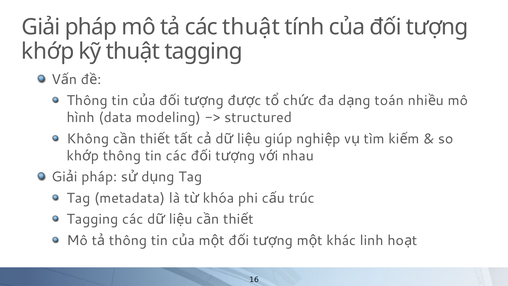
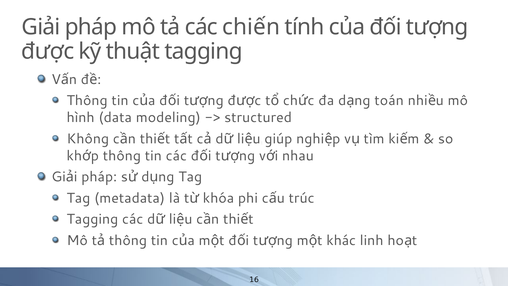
các thuật: thuật -> chiến (251, 27)
khớp: khớp -> được (48, 51)
